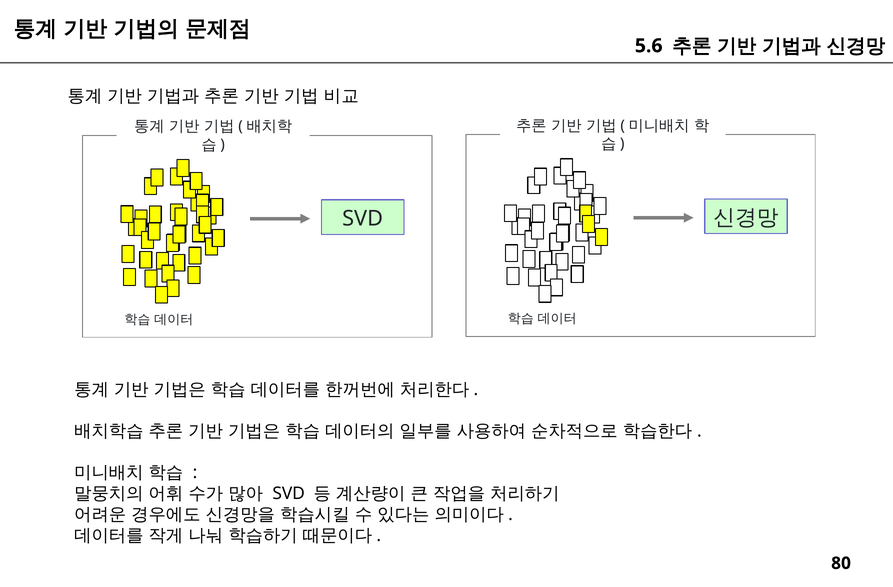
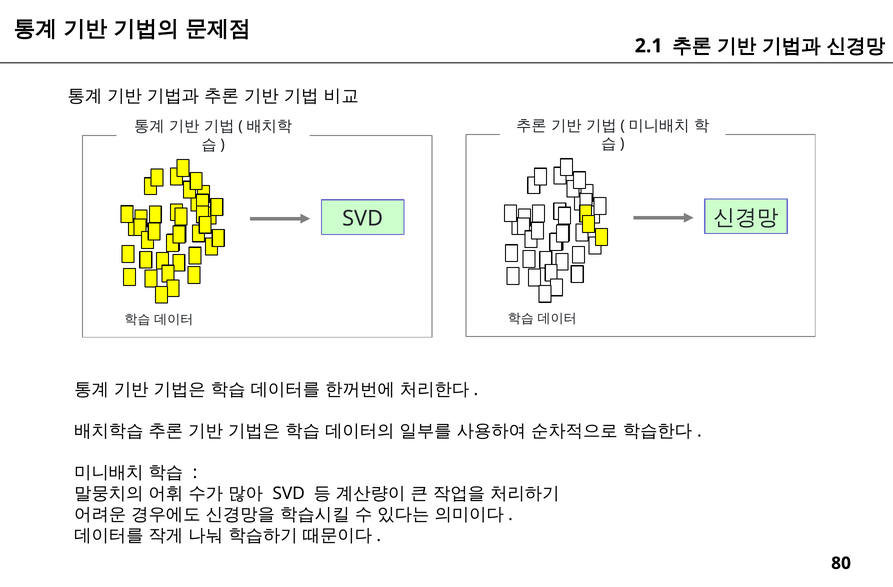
5.6: 5.6 -> 2.1 (649, 46)
